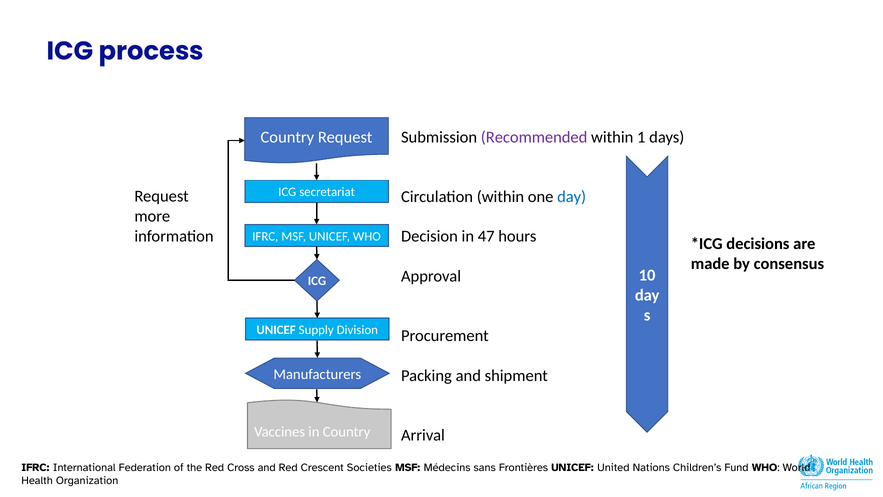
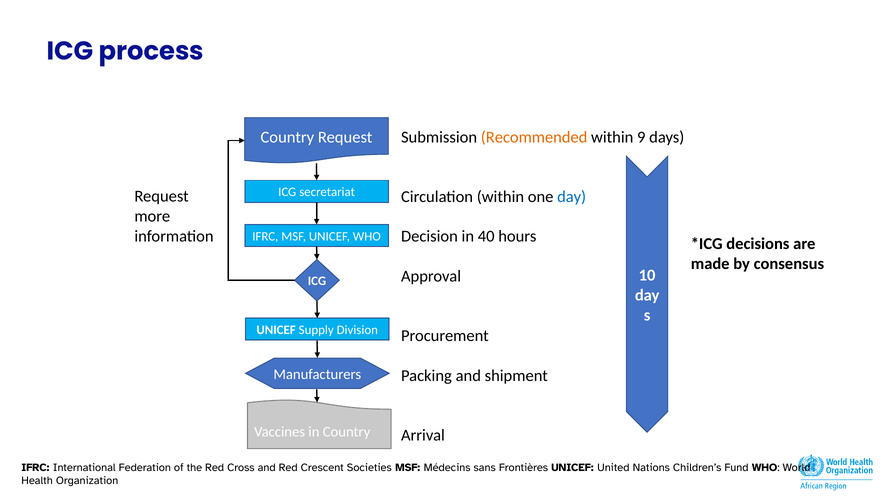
Recommended colour: purple -> orange (534, 137)
1: 1 -> 9 (641, 137)
47: 47 -> 40 (486, 236)
